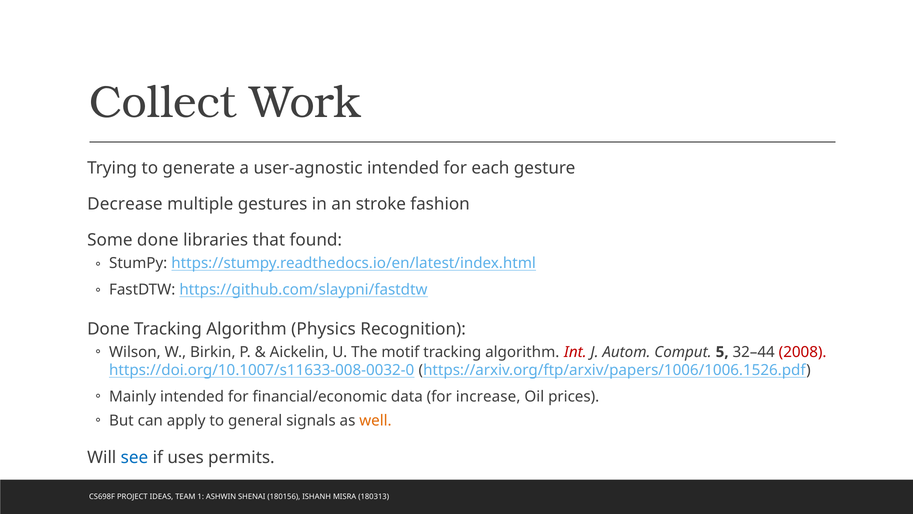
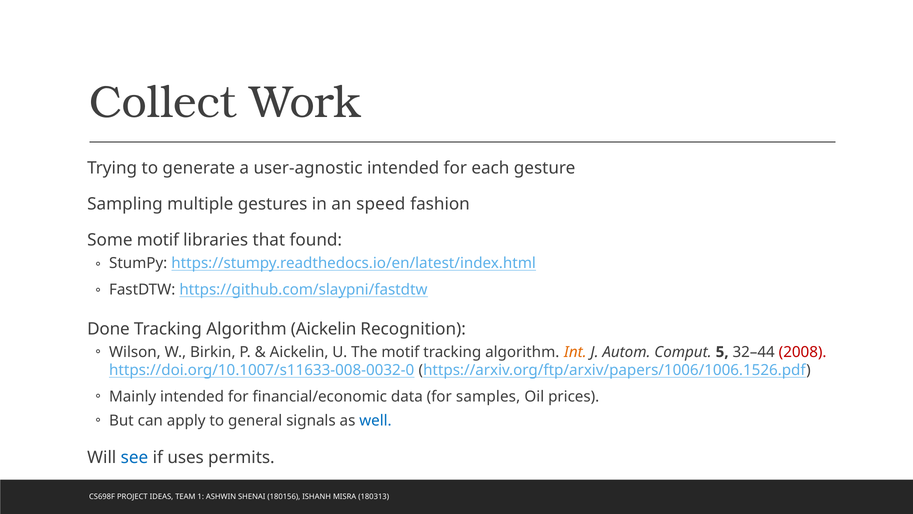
Decrease: Decrease -> Sampling (125, 204)
stroke: stroke -> speed (381, 204)
Some done: done -> motif (158, 240)
Algorithm Physics: Physics -> Aickelin (324, 329)
Int colour: red -> orange (575, 352)
increase: increase -> samples (488, 396)
well colour: orange -> blue (375, 420)
